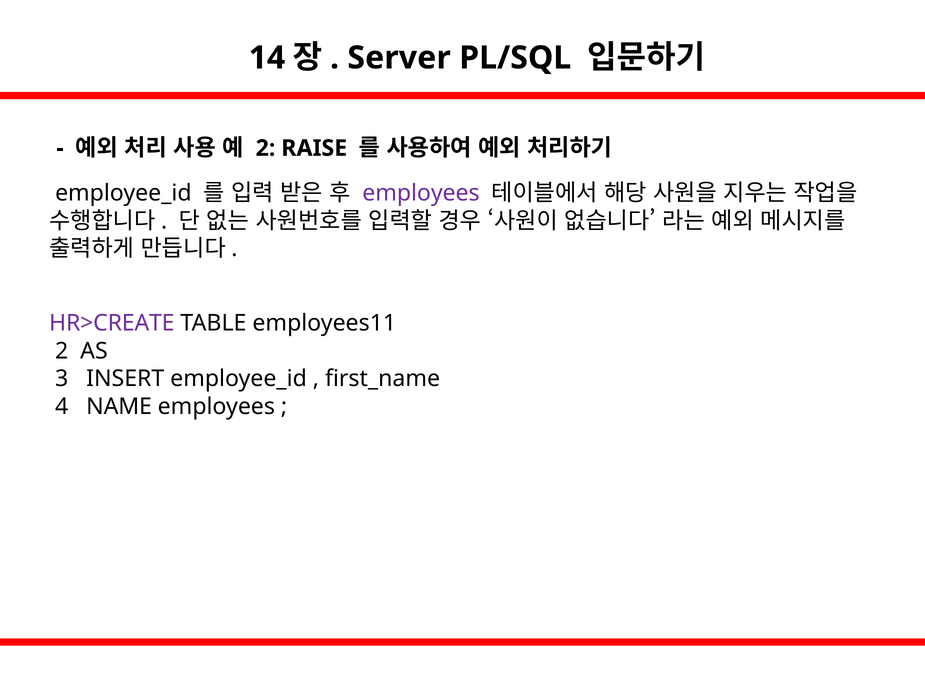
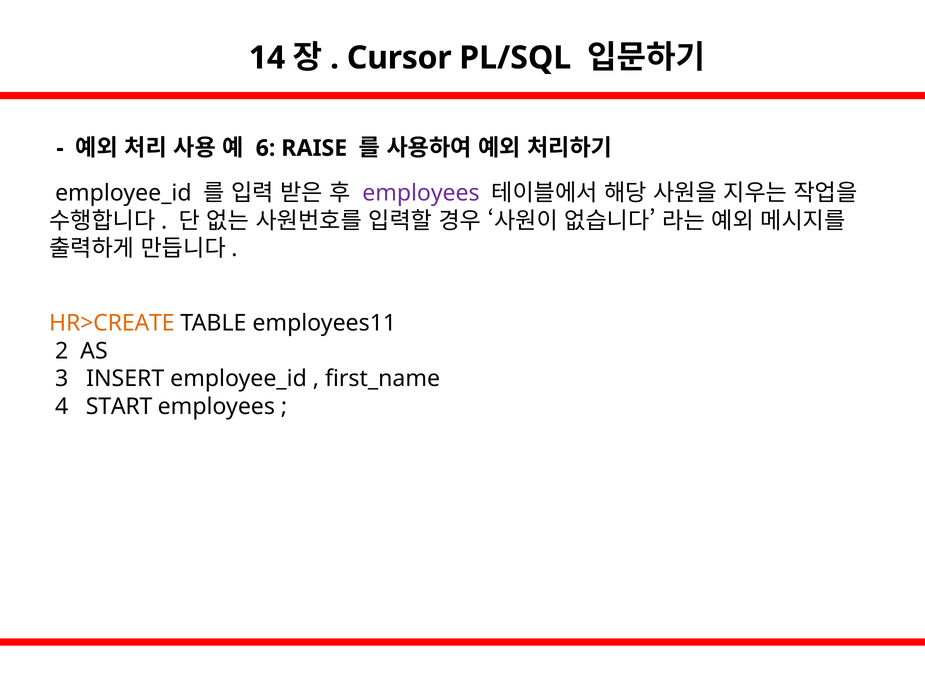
Server: Server -> Cursor (399, 58)
2: 2 -> 6 (266, 148)
HR>CREATE colour: purple -> orange (112, 323)
NAME: NAME -> START (119, 406)
